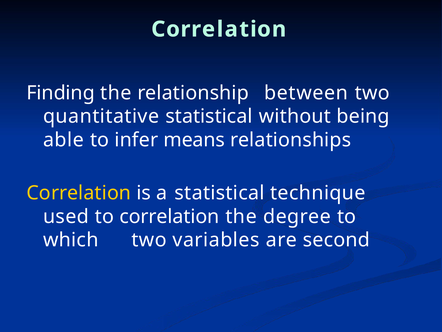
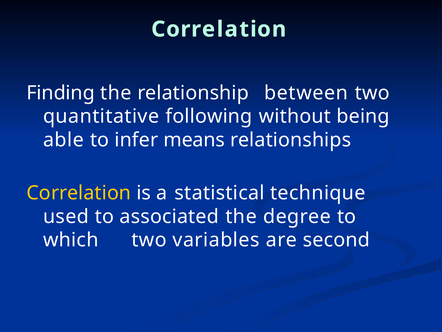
quantitative statistical: statistical -> following (209, 116)
to correlation: correlation -> associated (169, 216)
